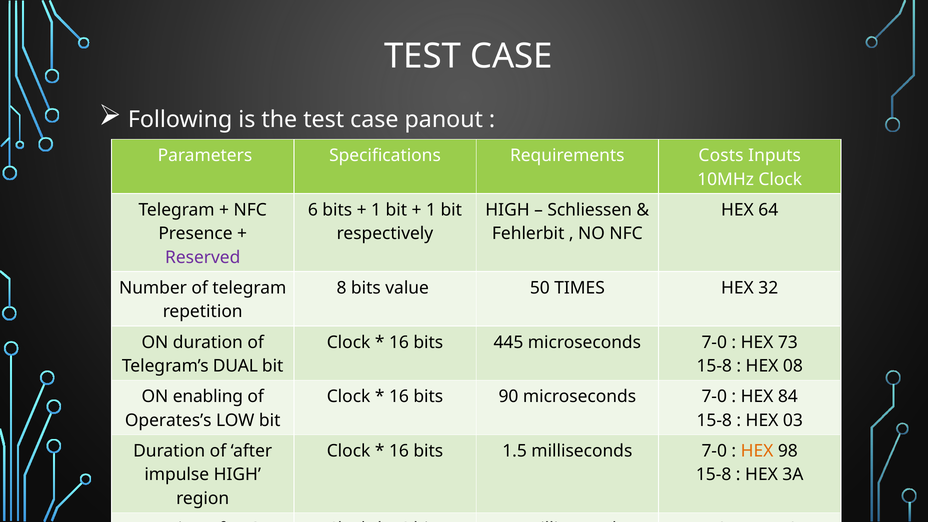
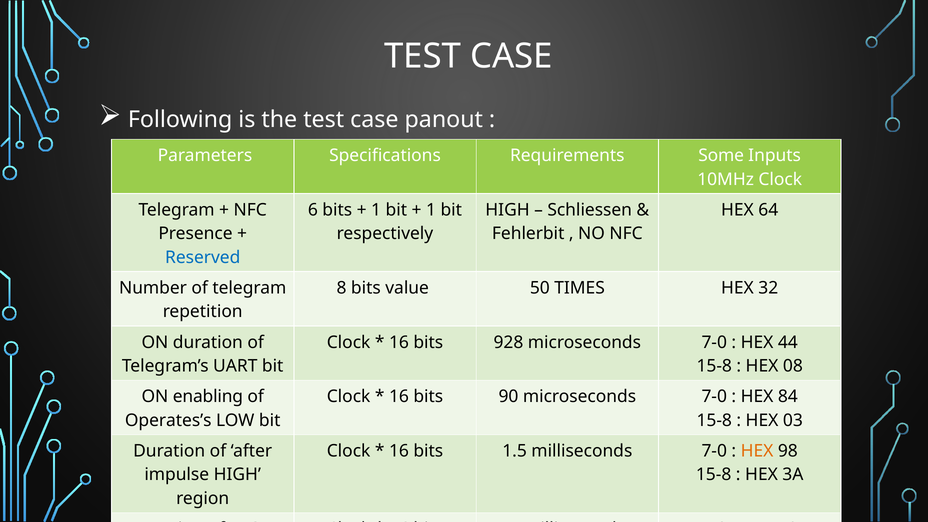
Costs: Costs -> Some (721, 156)
Reserved colour: purple -> blue (203, 257)
445: 445 -> 928 (508, 342)
73: 73 -> 44 (788, 342)
DUAL: DUAL -> UART (235, 366)
